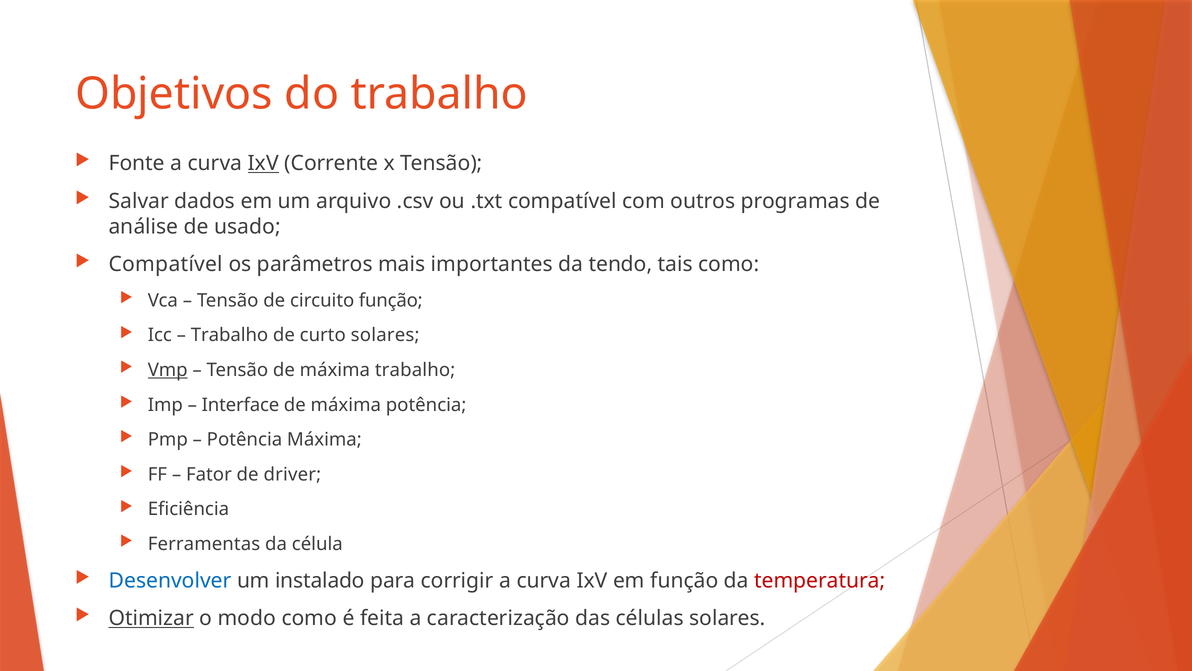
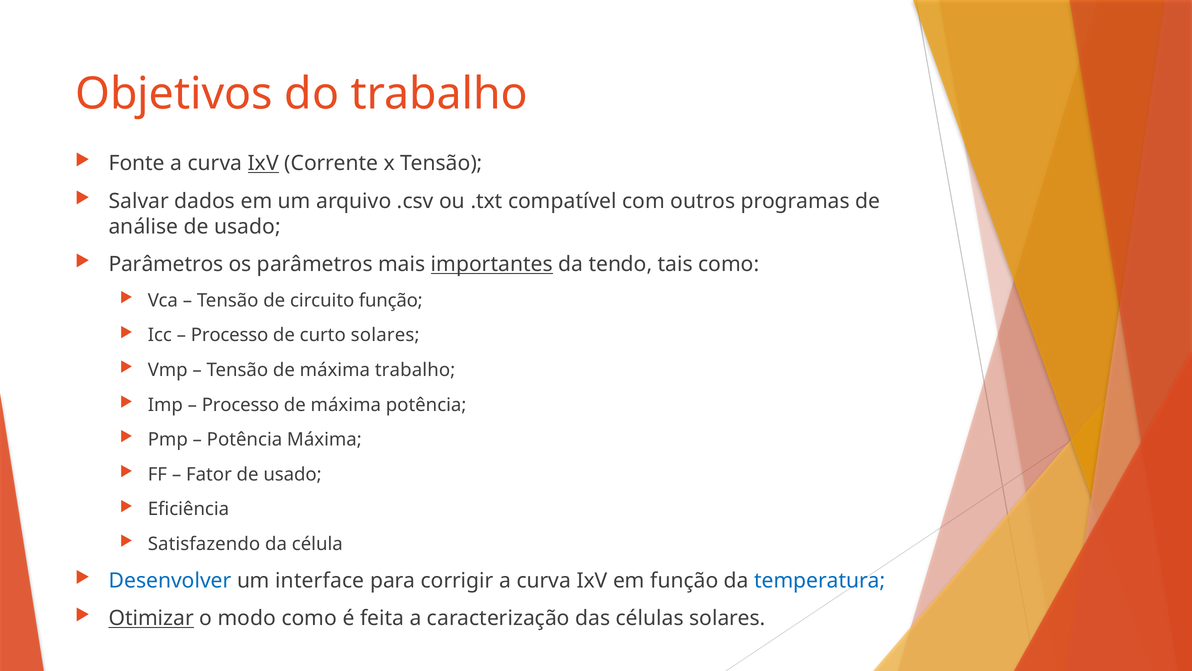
Compatível: Compatível -> Parâmetros (166, 264)
importantes underline: none -> present (492, 264)
Trabalho: Trabalho -> Processo (230, 335)
Vmp underline: present -> none (168, 370)
Interface: Interface -> Processo (241, 405)
Fator de driver: driver -> usado (293, 474)
Ferramentas: Ferramentas -> Satisfazendo (204, 544)
instalado: instalado -> interface (320, 580)
temperatura colour: red -> blue (820, 580)
